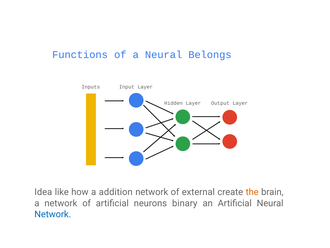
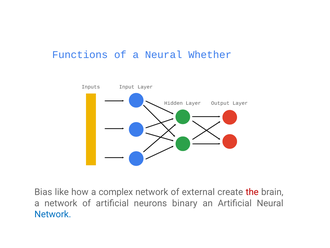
Belongs: Belongs -> Whether (210, 55)
Idea: Idea -> Bias (43, 192)
addition: addition -> complex (116, 192)
the colour: orange -> red (252, 192)
